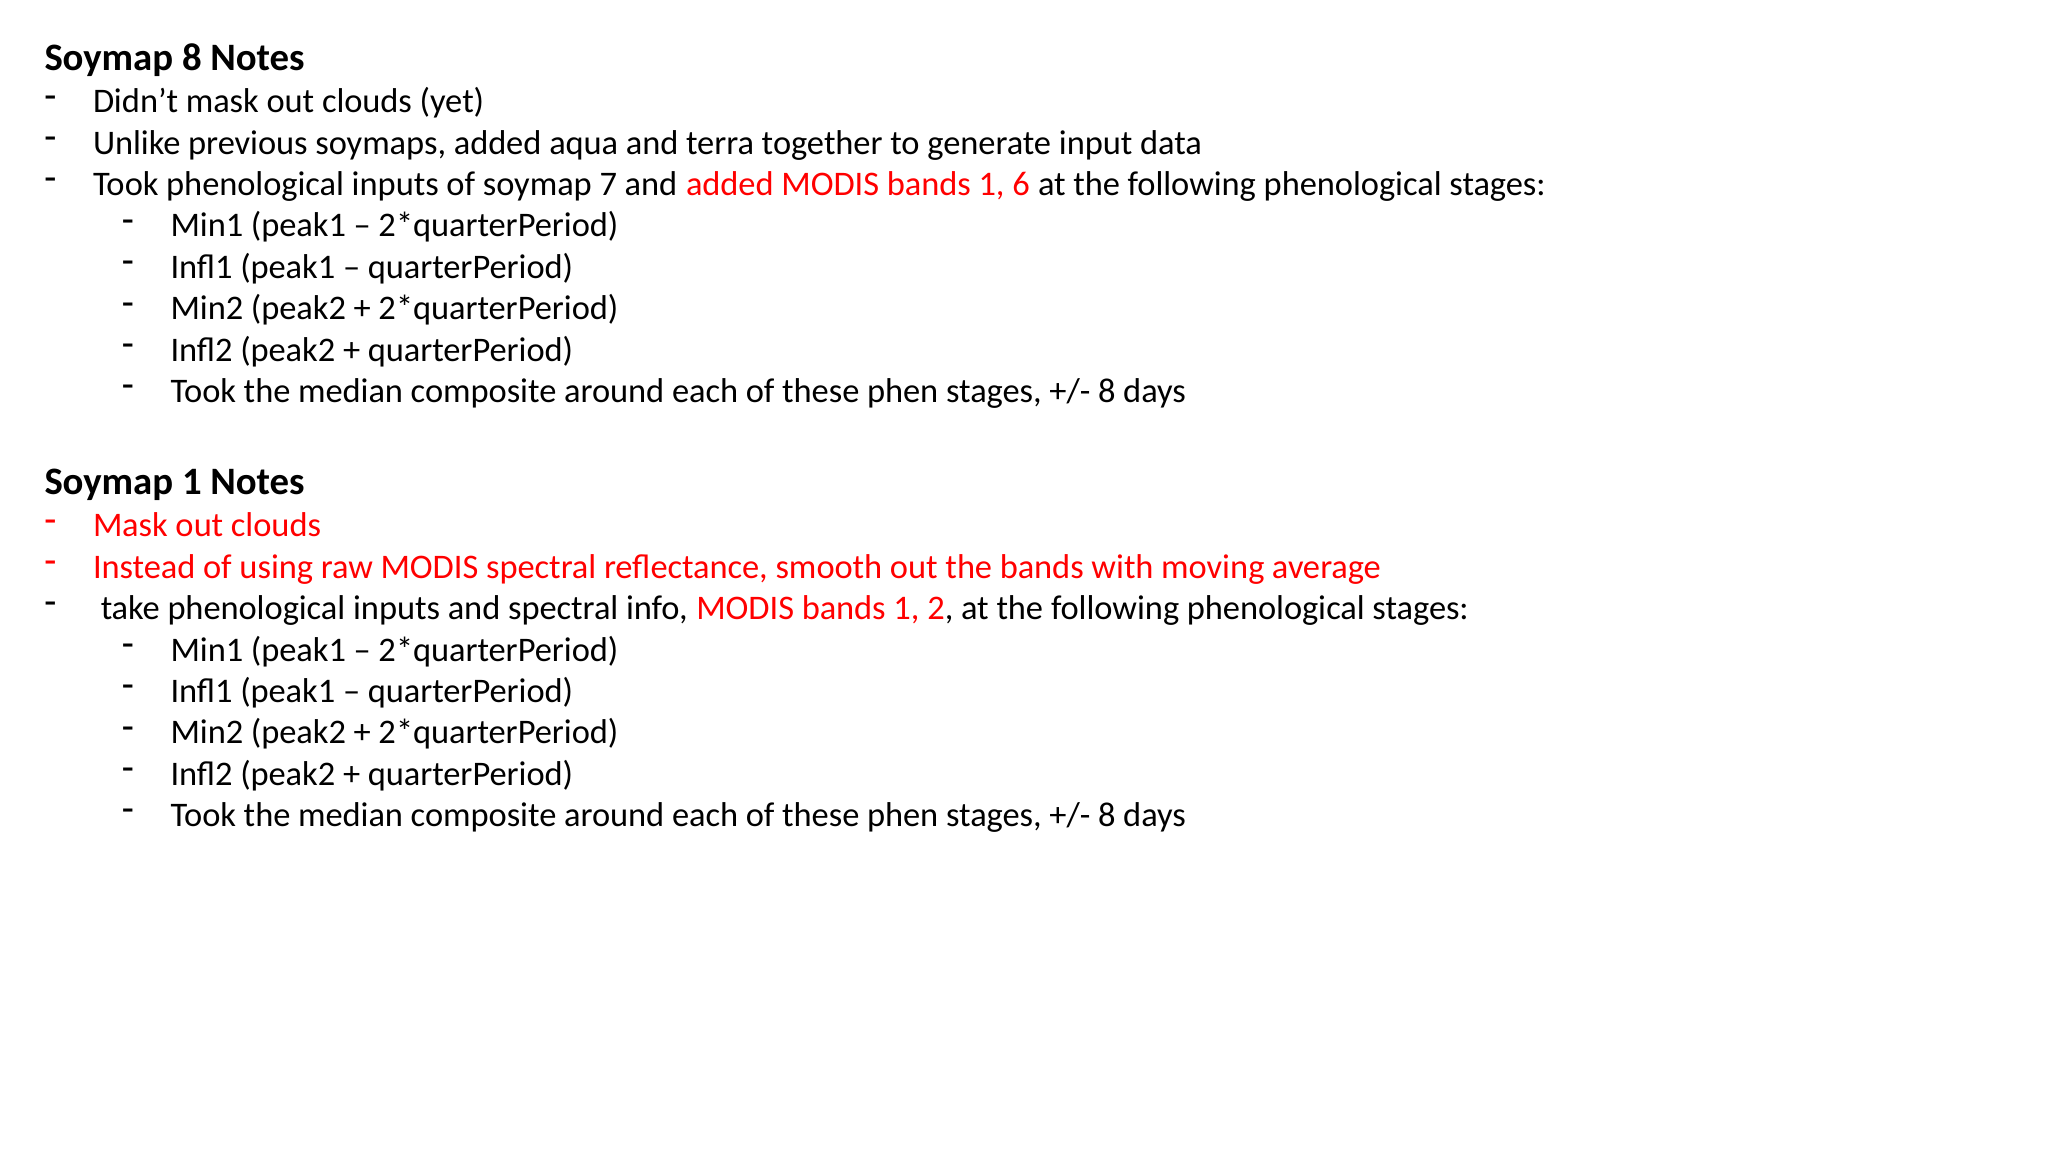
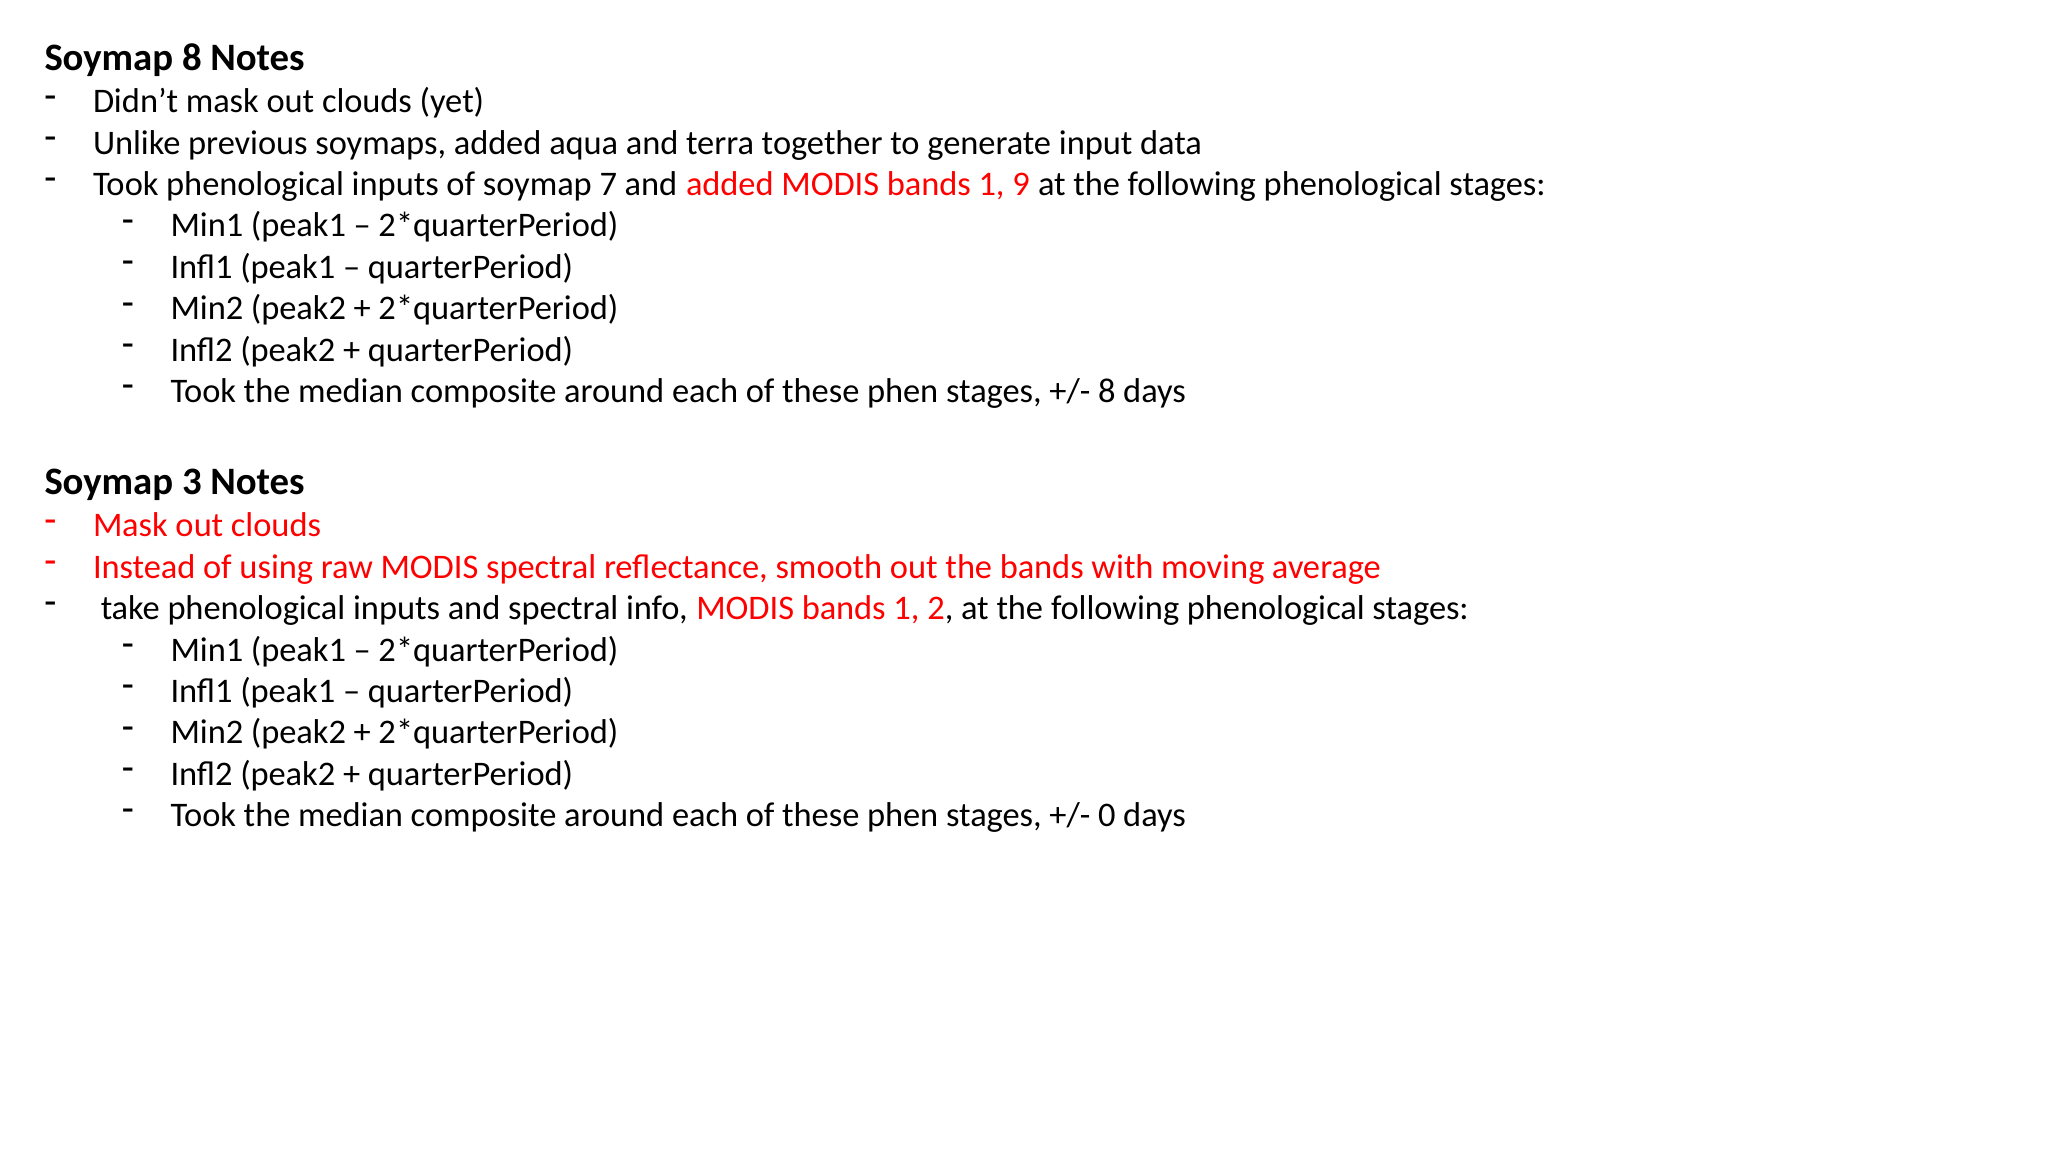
6: 6 -> 9 (1021, 184)
Soymap 1: 1 -> 3 (192, 482)
8: 8 -> 0 (1107, 815)
